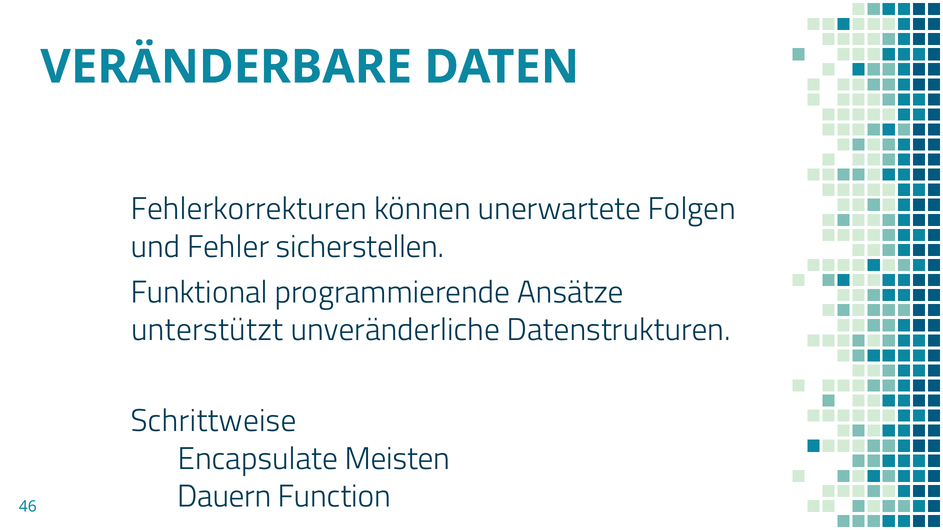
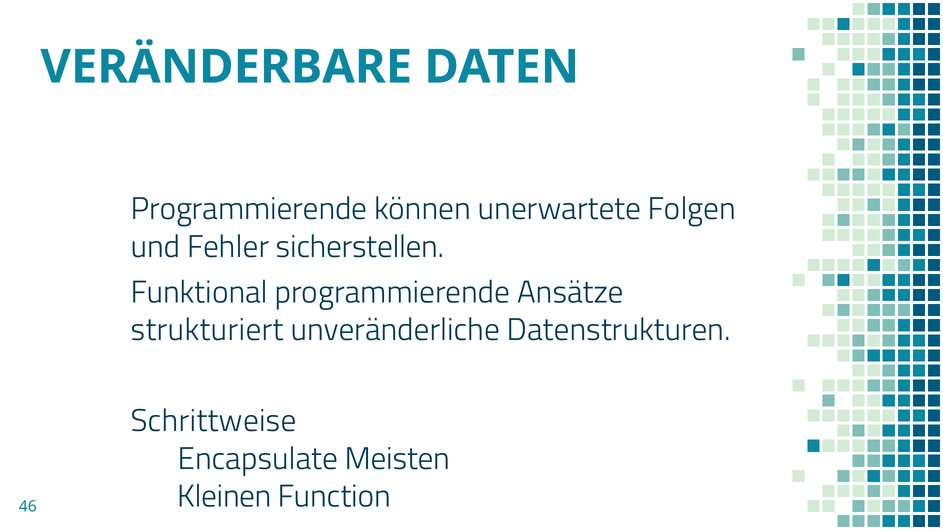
Fehlerkorrekturen: Fehlerkorrekturen -> Programmierende (249, 209)
unterstützt: unterstützt -> strukturiert (207, 330)
Dauern: Dauern -> Kleinen (224, 497)
